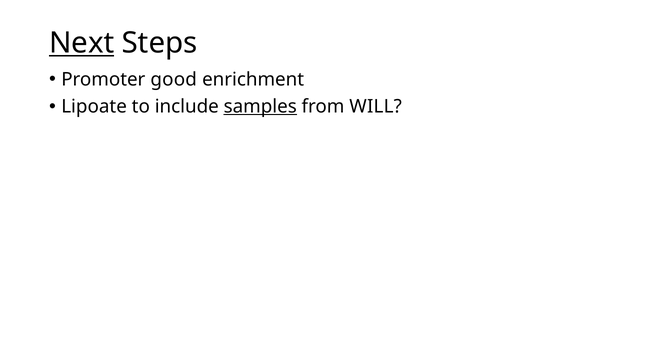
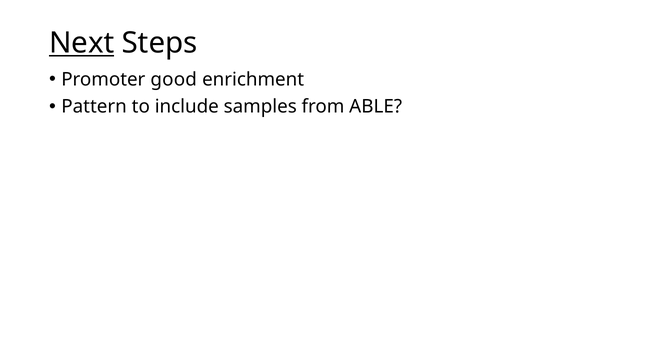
Lipoate: Lipoate -> Pattern (94, 106)
samples underline: present -> none (260, 106)
WILL: WILL -> ABLE (376, 106)
